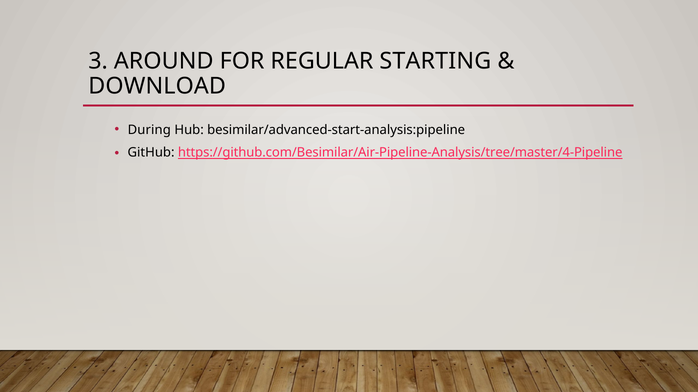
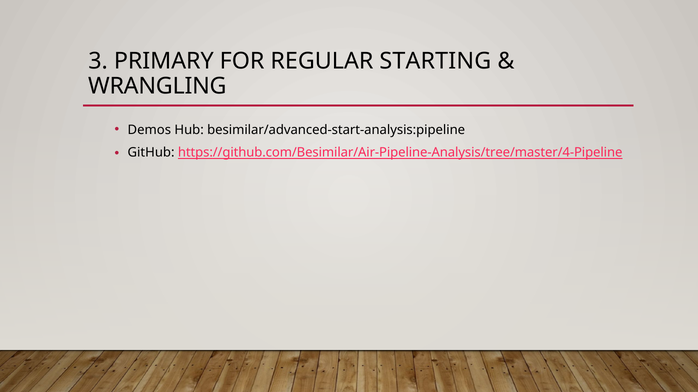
AROUND: AROUND -> PRIMARY (164, 61)
DOWNLOAD: DOWNLOAD -> WRANGLING (157, 86)
During: During -> Demos (149, 130)
